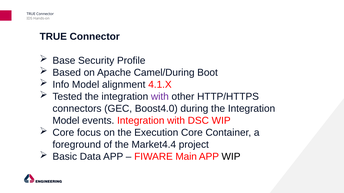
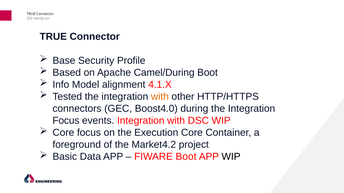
with colour: purple -> orange (160, 97)
Model: Model -> Focus (66, 121)
Market4.4: Market4.4 -> Market4.2 (154, 145)
FIWARE Main: Main -> Boot (186, 157)
